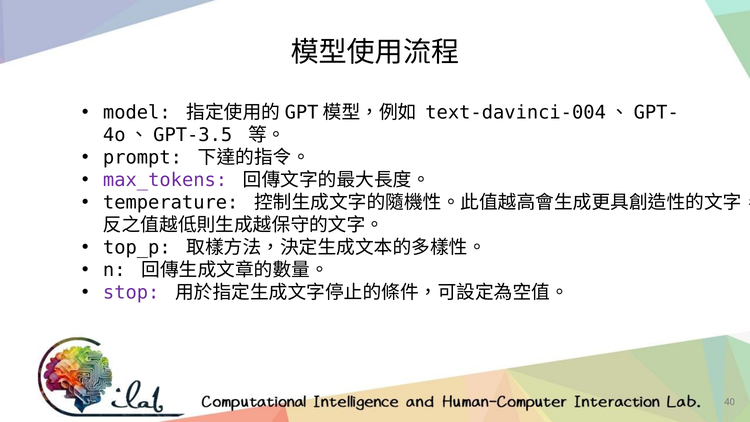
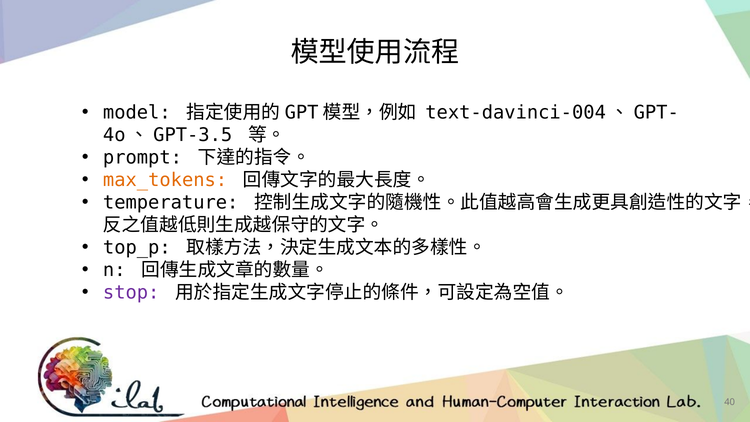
max_tokens colour: purple -> orange (165, 180)
